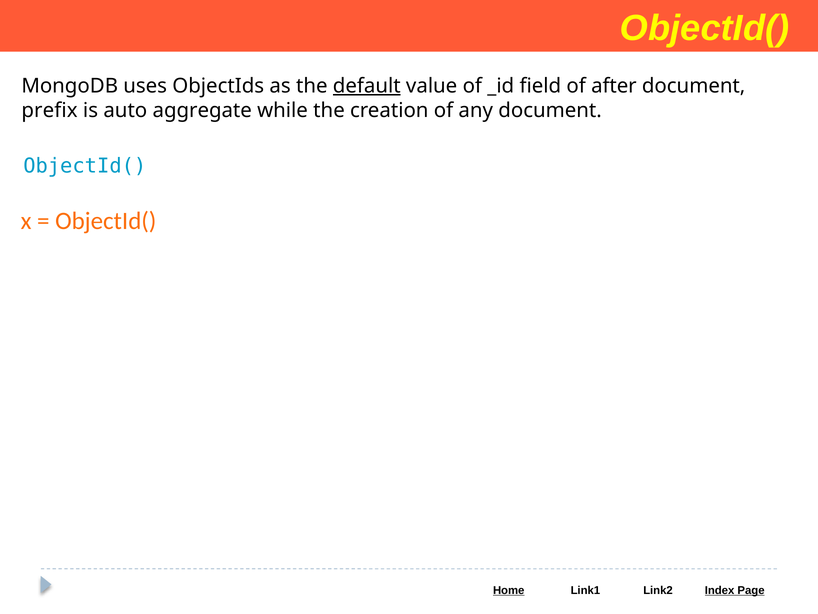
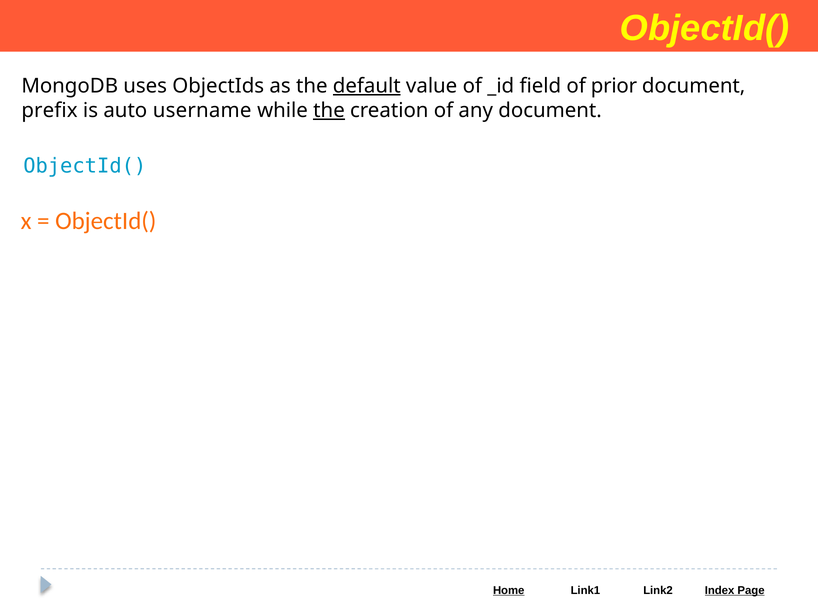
after: after -> prior (614, 86)
aggregate: aggregate -> username (202, 110)
the underline: none -> present (329, 110)
